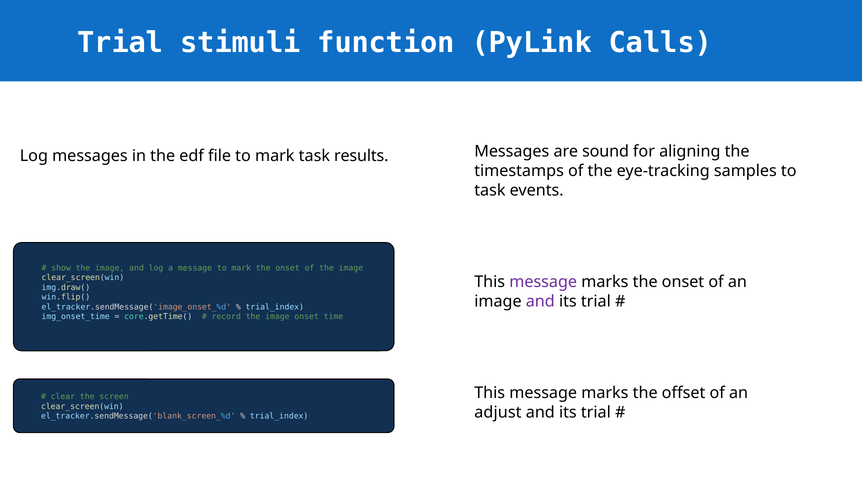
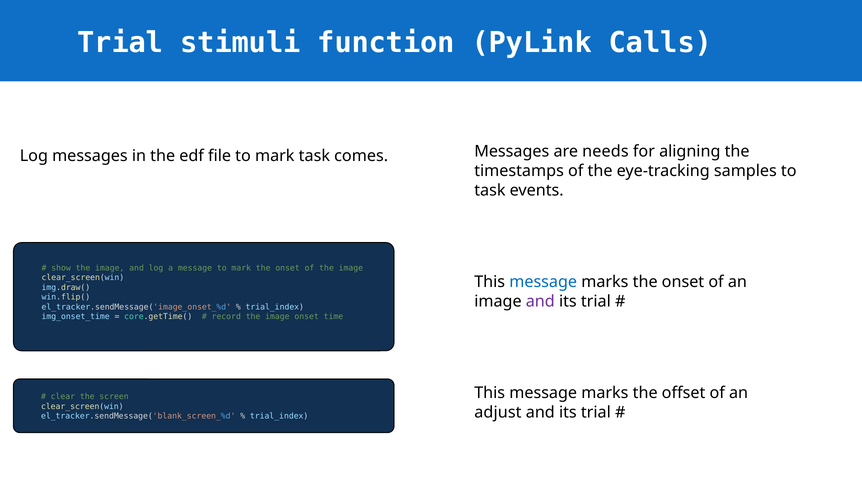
sound: sound -> needs (605, 151)
results: results -> comes (361, 156)
message colour: purple -> blue (543, 282)
